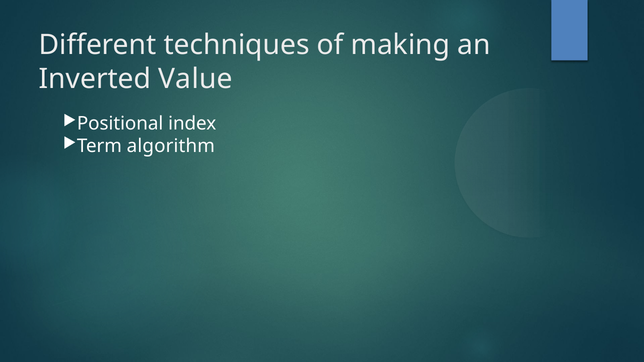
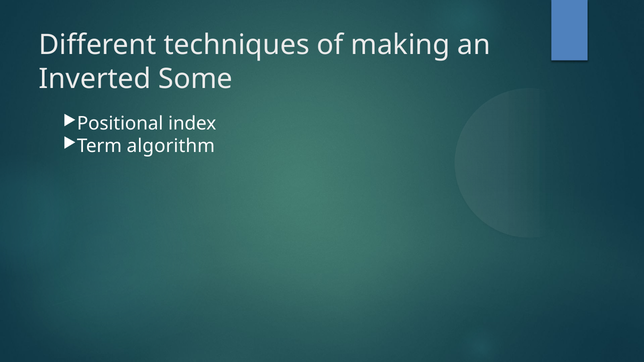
Value: Value -> Some (196, 79)
